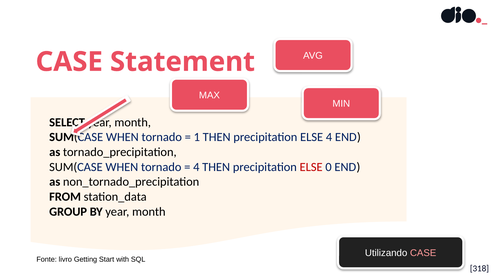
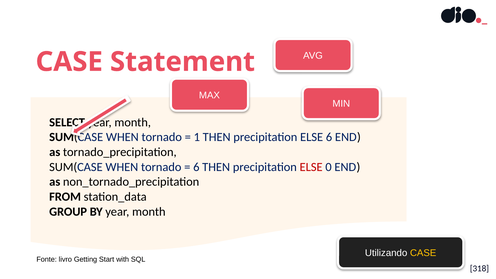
ELSE 4: 4 -> 6 (329, 137)
4: 4 -> 6 (196, 167)
CASE colour: pink -> yellow (423, 253)
